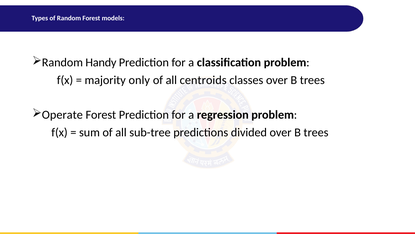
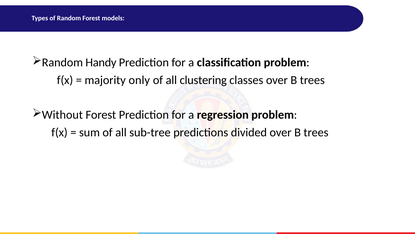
centroids: centroids -> clustering (203, 80)
Operate: Operate -> Without (62, 115)
